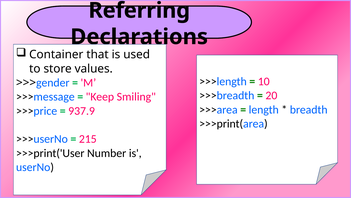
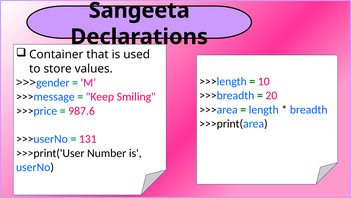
Referring: Referring -> Sangeeta (139, 10)
937.9: 937.9 -> 987.6 (82, 111)
215: 215 -> 131 (88, 139)
